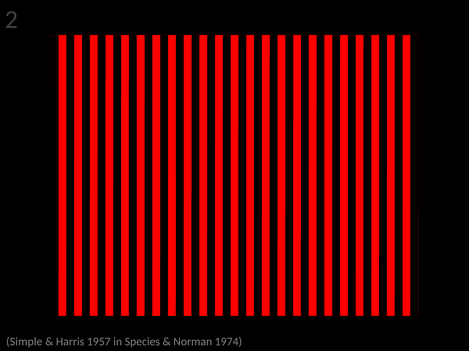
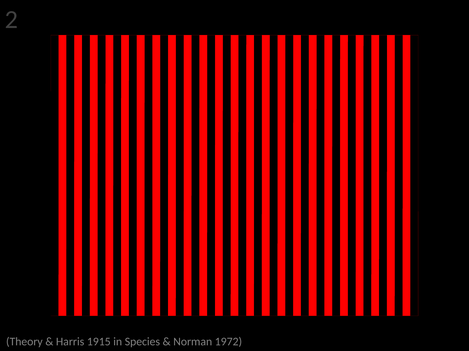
Simple: Simple -> Theory (24, 342)
1957: 1957 -> 1915 (99, 342)
1974: 1974 -> 1972 (228, 342)
